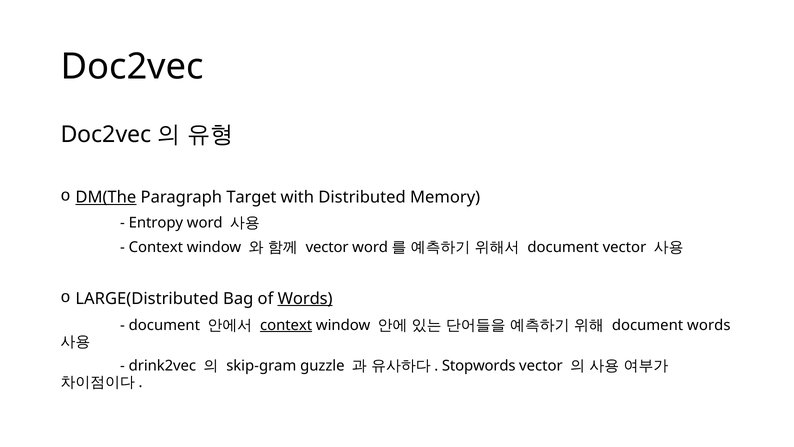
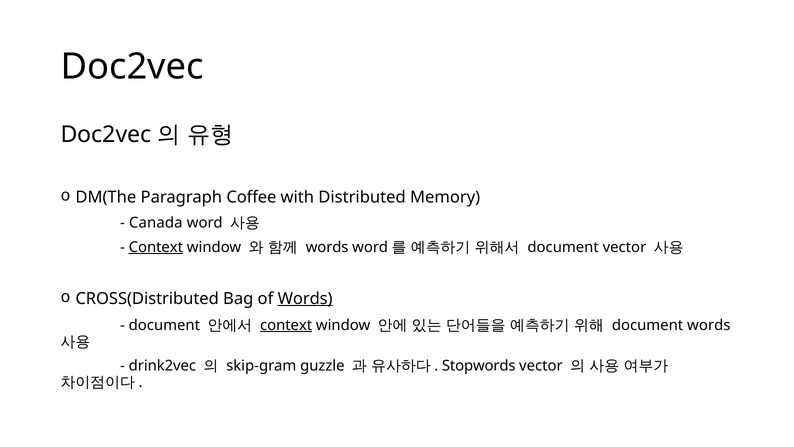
DM(The underline: present -> none (106, 197)
Target: Target -> Coffee (251, 197)
Entropy: Entropy -> Canada (156, 223)
Context underline: none -> present (156, 247)
vector: vector -> words (327, 247)
LARGE(Distributed: LARGE(Distributed -> CROSS(Distributed (147, 298)
